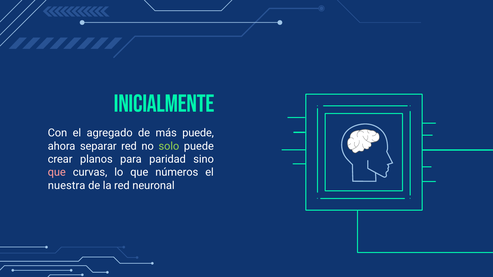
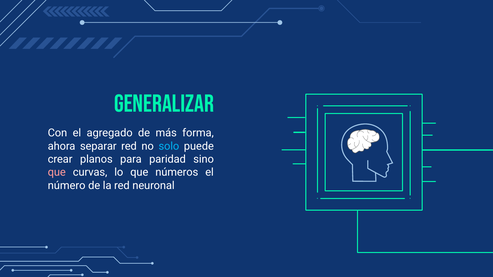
Inicialmente: Inicialmente -> Generalizar (164, 104)
más puede: puede -> forma (198, 133)
solo colour: light green -> light blue (169, 146)
nuestra: nuestra -> número (67, 186)
